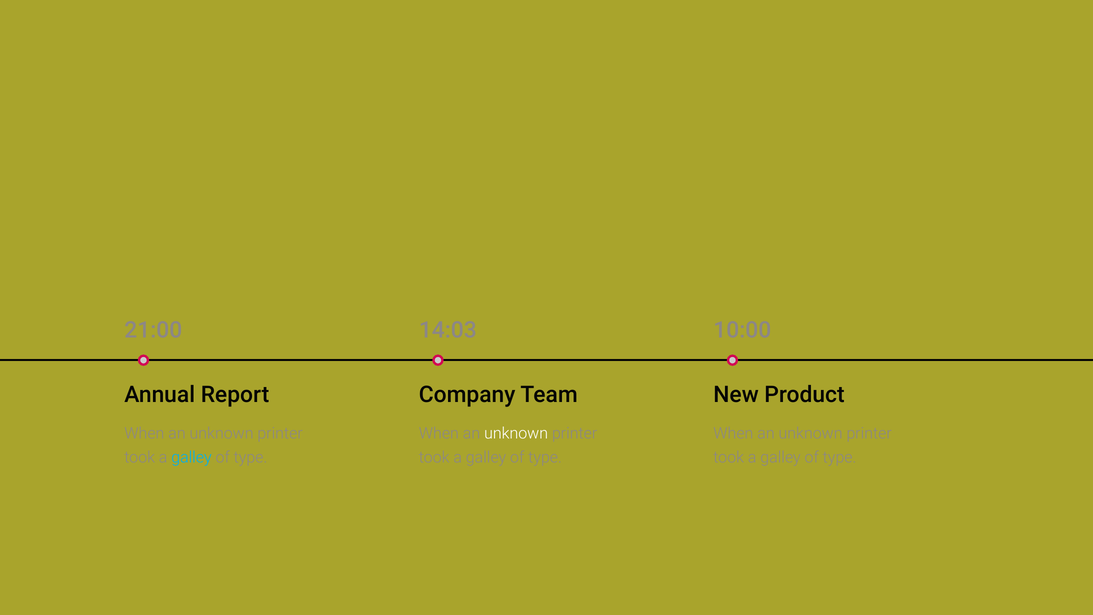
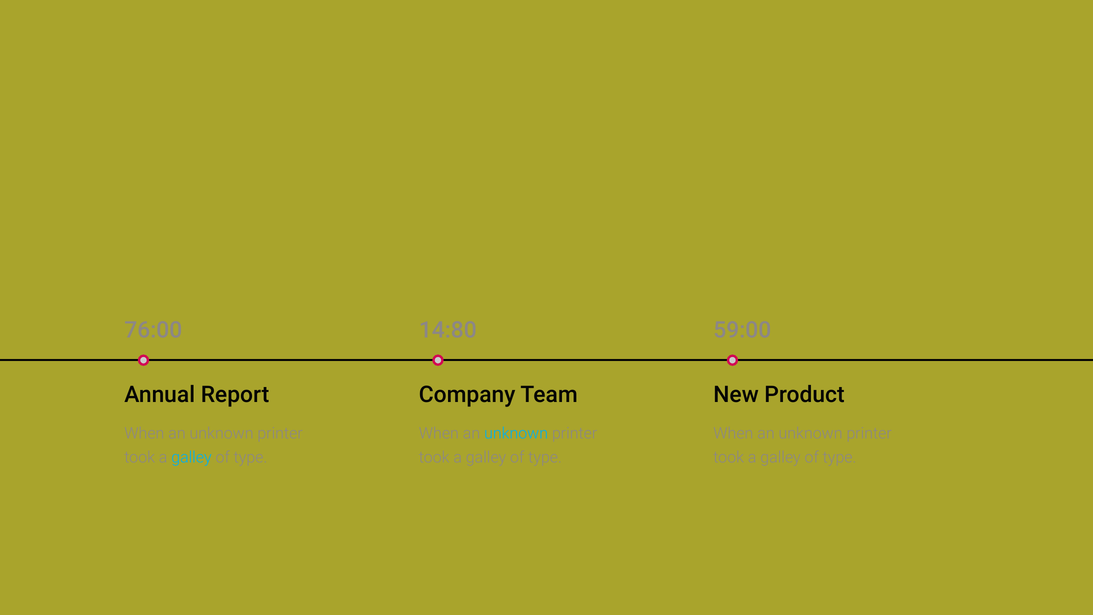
21:00: 21:00 -> 76:00 (153, 330)
14:03: 14:03 -> 14:80 (448, 330)
10:00: 10:00 -> 59:00 (742, 330)
unknown colour: white -> light blue (516, 433)
